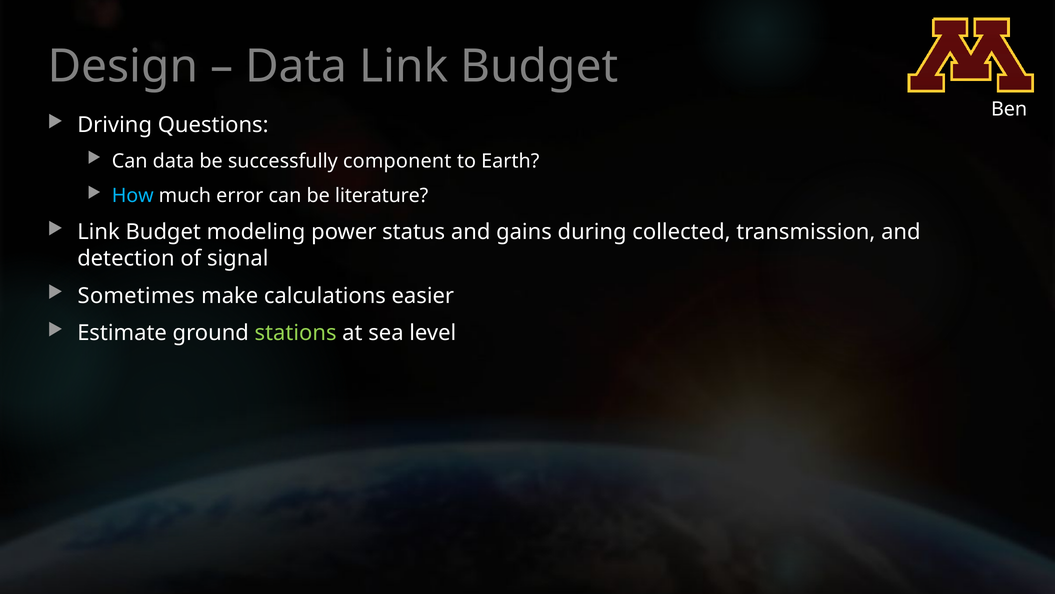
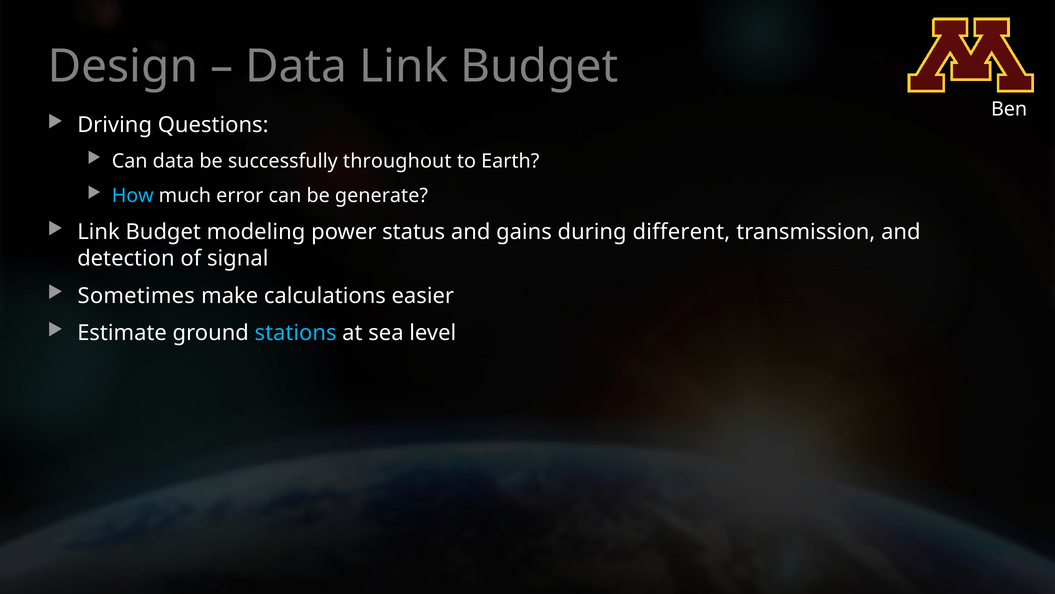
component: component -> throughout (397, 161)
literature: literature -> generate (382, 196)
collected: collected -> different (681, 232)
stations colour: light green -> light blue (296, 333)
